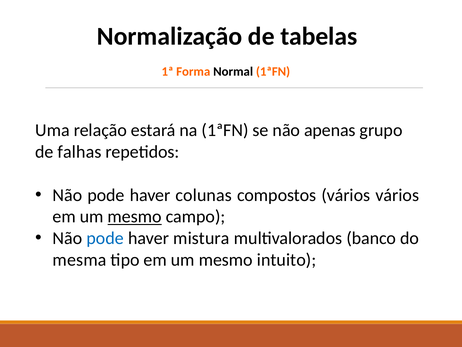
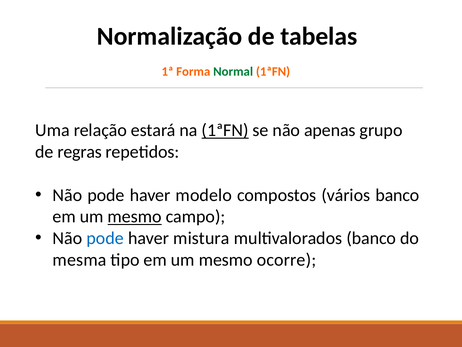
Normal colour: black -> green (233, 71)
1ªFN underline: none -> present (225, 130)
falhas: falhas -> regras (80, 152)
colunas: colunas -> modelo (204, 195)
vários vários: vários -> banco (397, 195)
intuito: intuito -> ocorre (286, 260)
